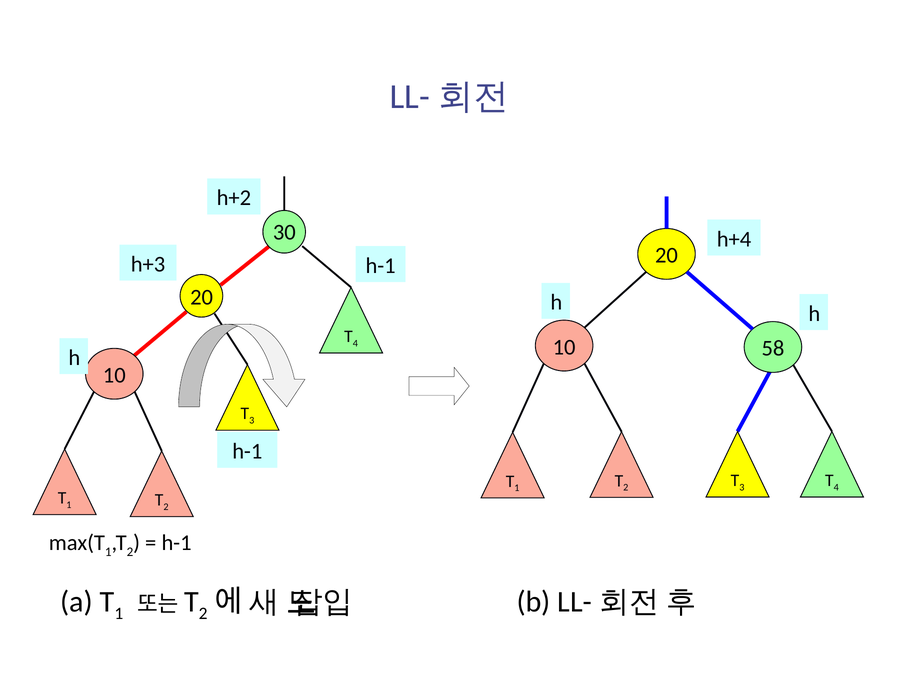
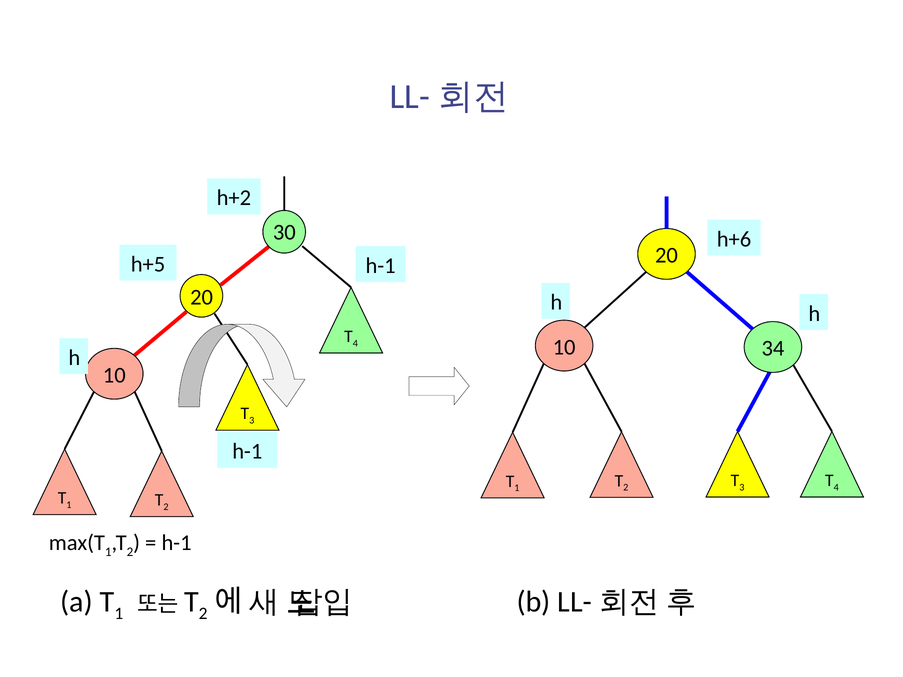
h+4: h+4 -> h+6 (734, 239)
h+3: h+3 -> h+5 (148, 264)
58: 58 -> 34 (773, 349)
